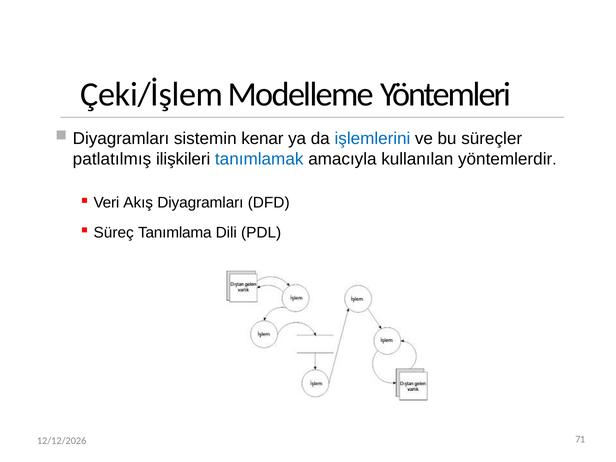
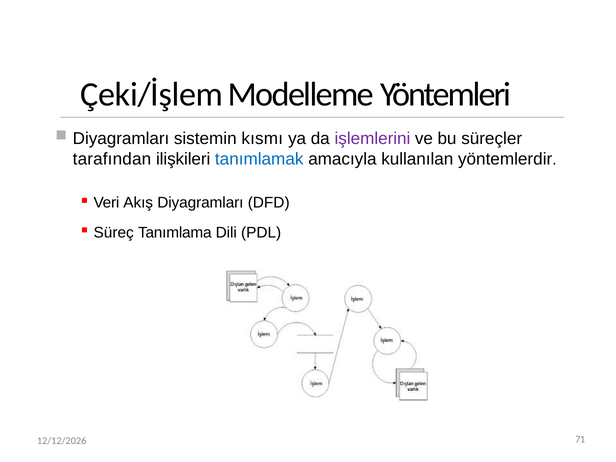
kenar: kenar -> kısmı (262, 138)
işlemlerini colour: blue -> purple (372, 138)
patlatılmış: patlatılmış -> tarafından (112, 159)
